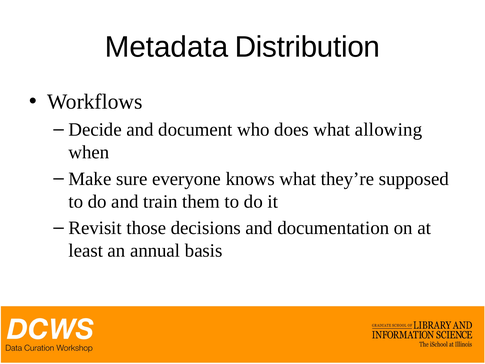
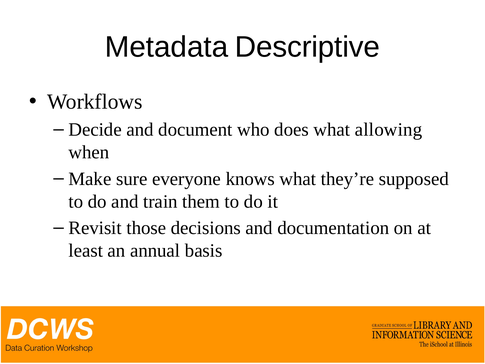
Distribution: Distribution -> Descriptive (307, 47)
